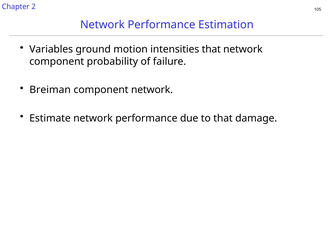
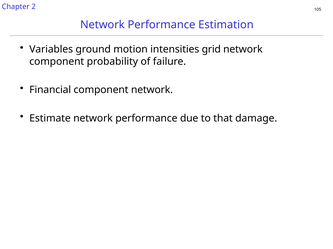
intensities that: that -> grid (211, 49)
Breiman: Breiman -> Financial (50, 90)
